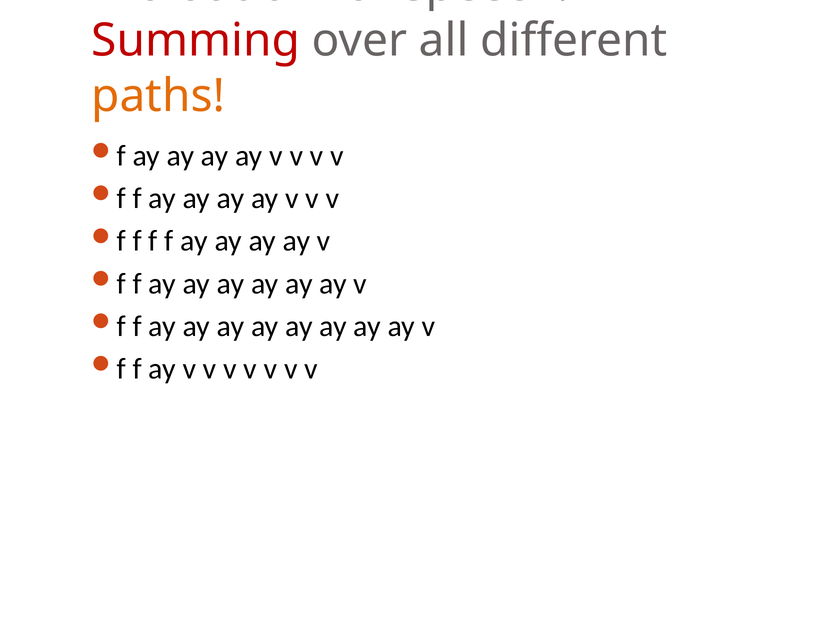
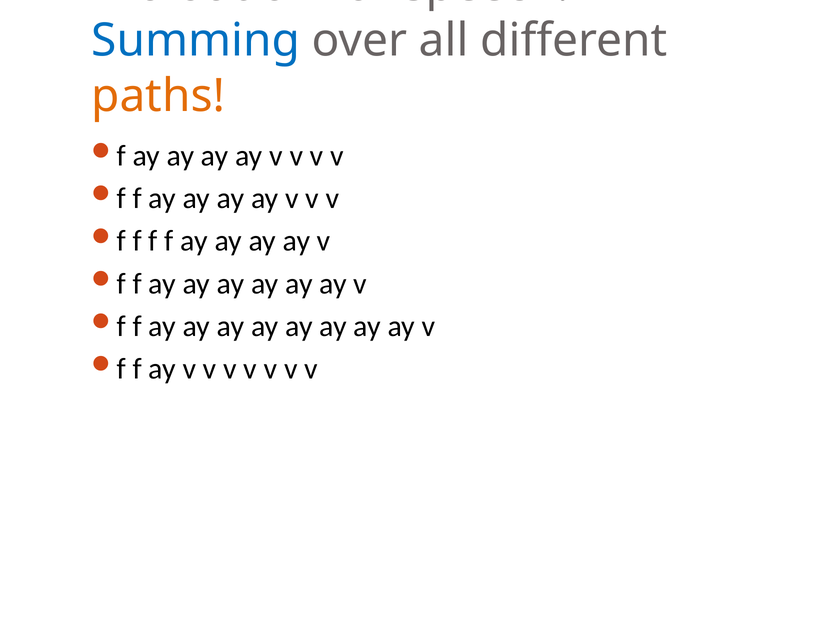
Summing colour: red -> blue (196, 41)
